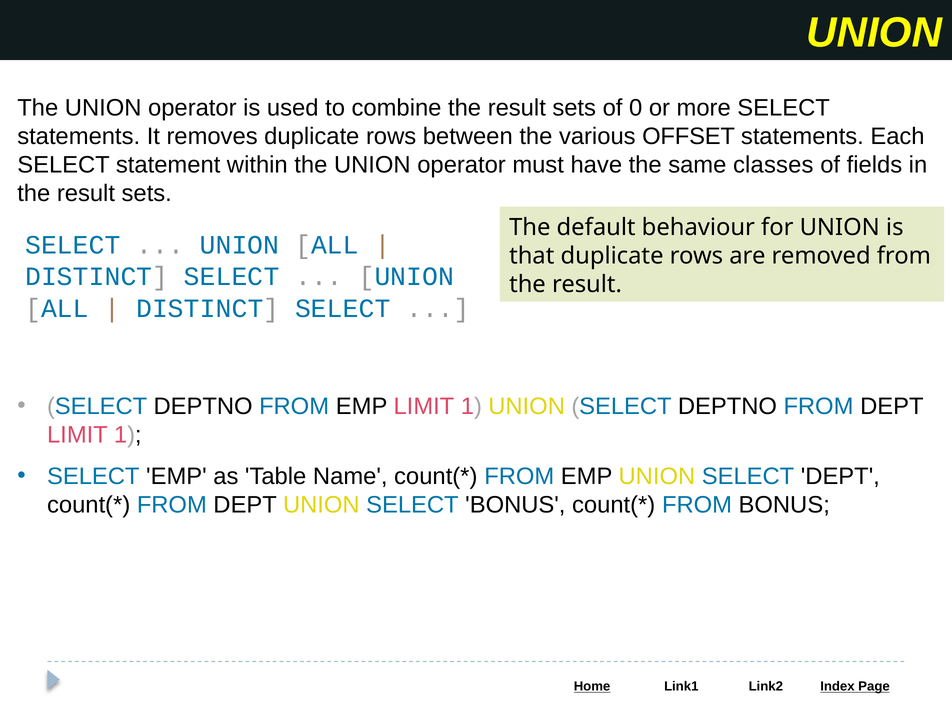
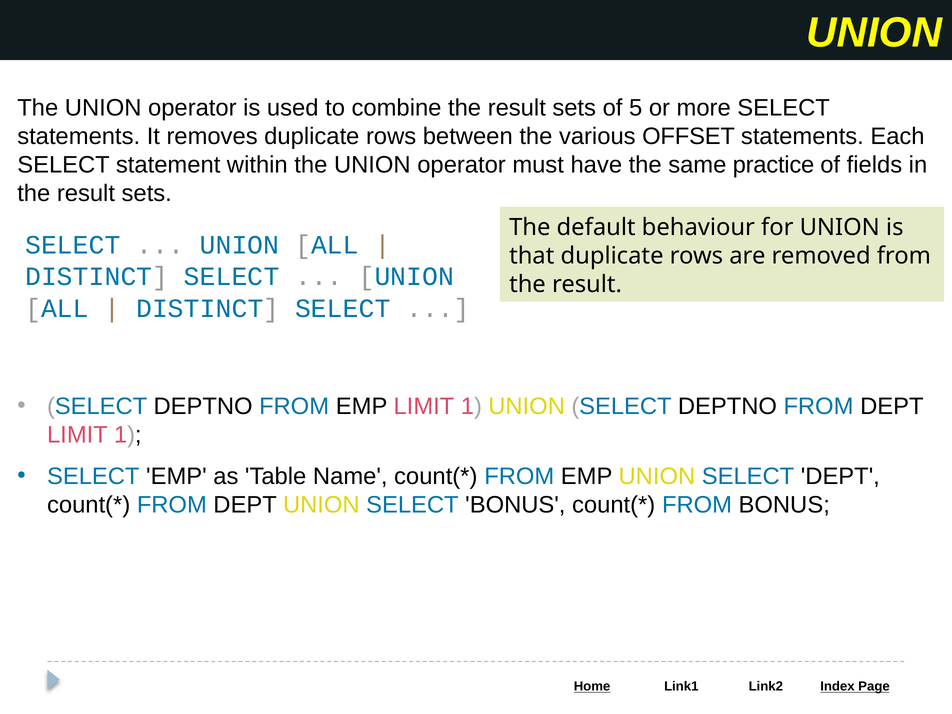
0: 0 -> 5 (636, 108)
classes: classes -> practice (773, 165)
